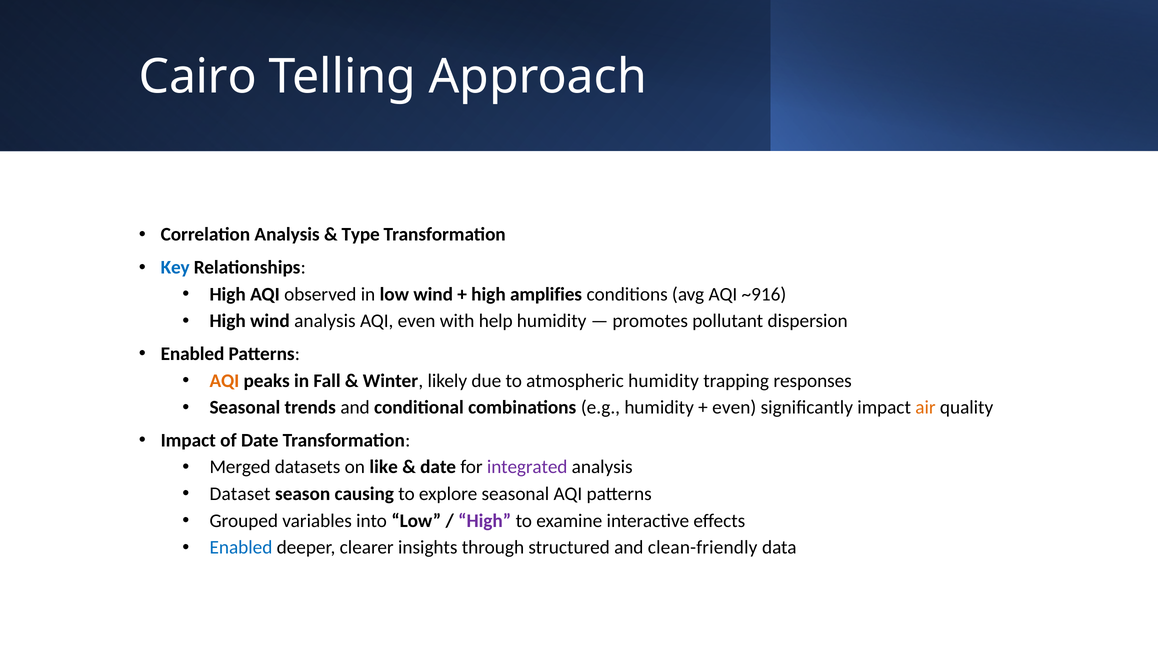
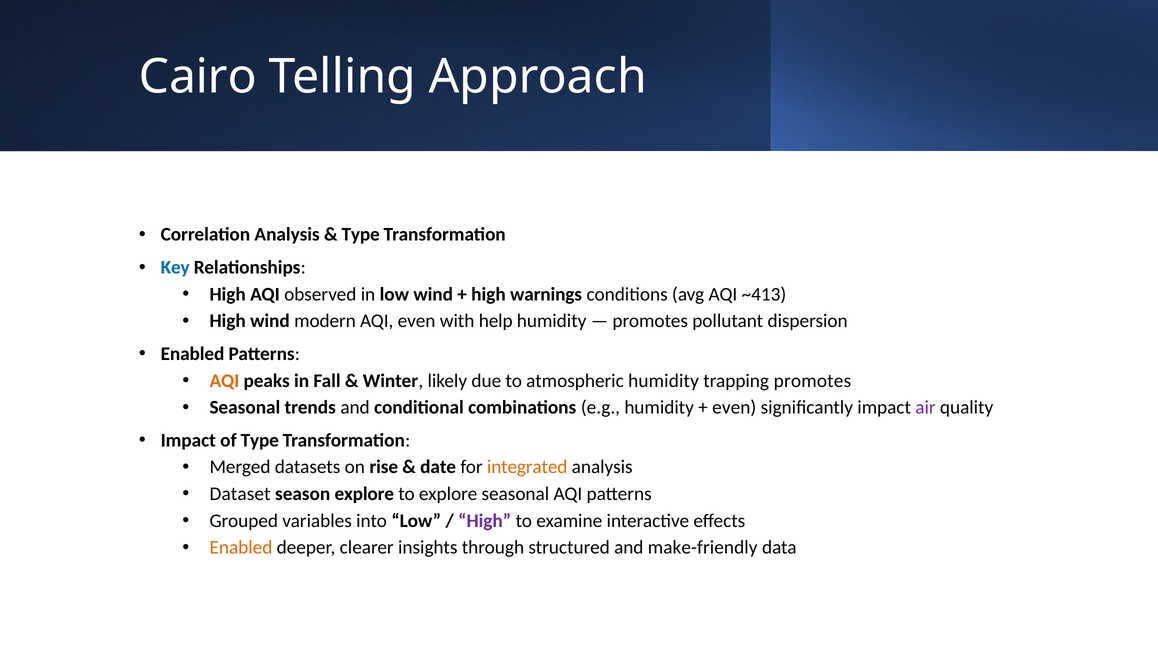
amplifies: amplifies -> warnings (546, 294)
~916: ~916 -> ~413 (764, 294)
wind analysis: analysis -> modern (325, 321)
trapping responses: responses -> promotes (812, 381)
air colour: orange -> purple (925, 408)
of Date: Date -> Type (260, 441)
like: like -> rise (384, 467)
integrated colour: purple -> orange (527, 467)
season causing: causing -> explore (364, 494)
Enabled colour: blue -> orange (241, 548)
clean-friendly: clean-friendly -> make-friendly (703, 548)
